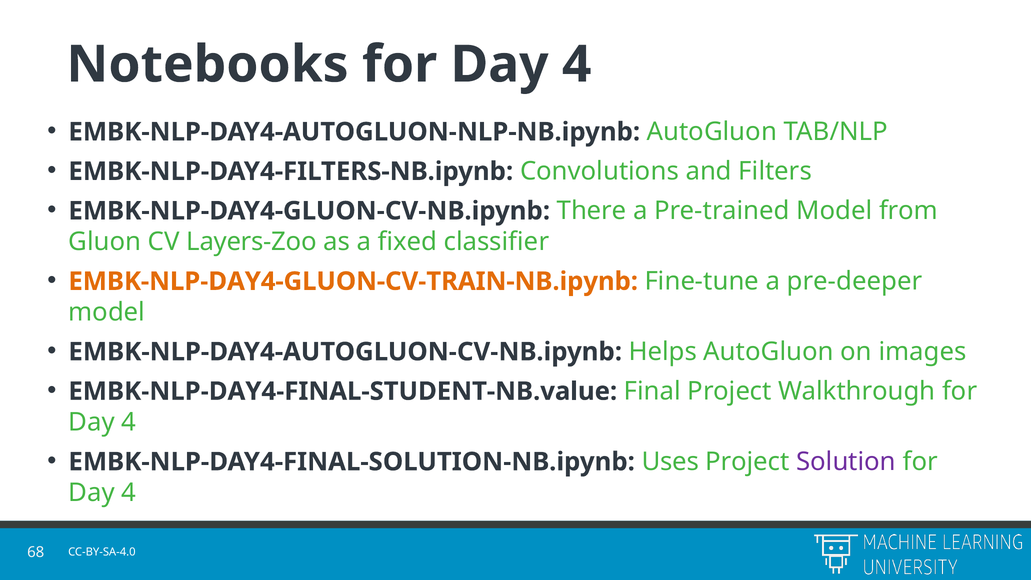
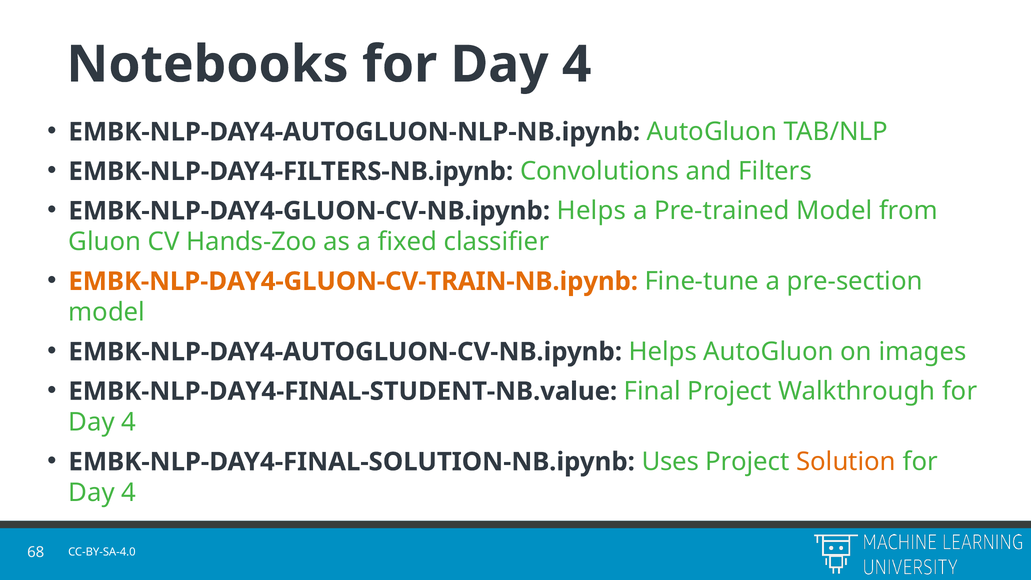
EMBK-NLP-DAY4-GLUON-CV-NB.ipynb There: There -> Helps (591, 211)
Layers-Zoo: Layers-Zoo -> Hands-Zoo (252, 242)
pre-deeper: pre-deeper -> pre-section (855, 281)
Solution colour: purple -> orange (846, 462)
